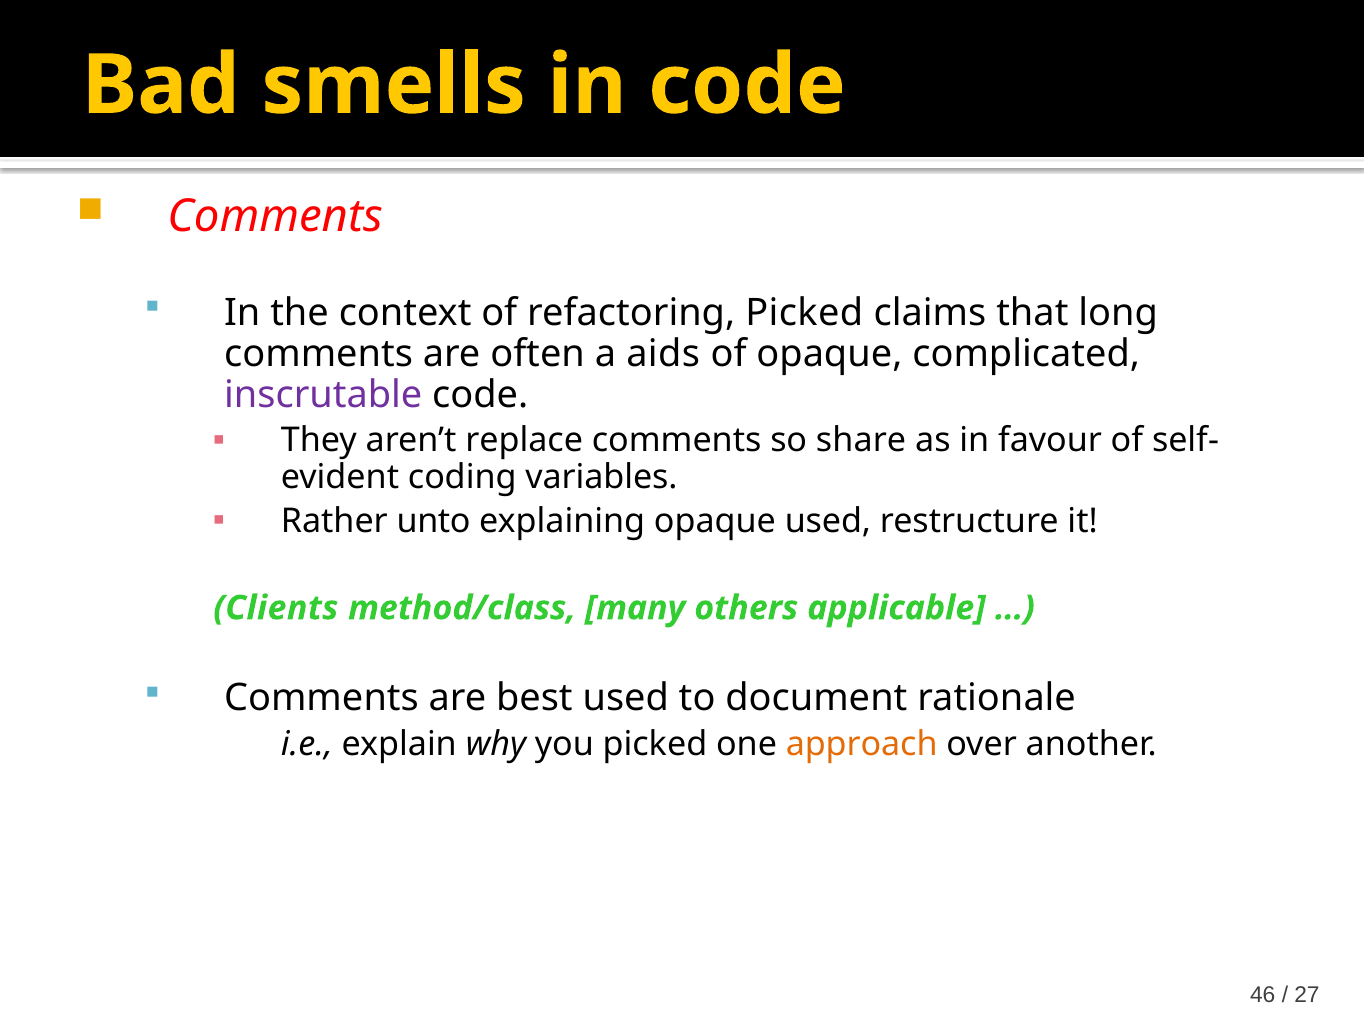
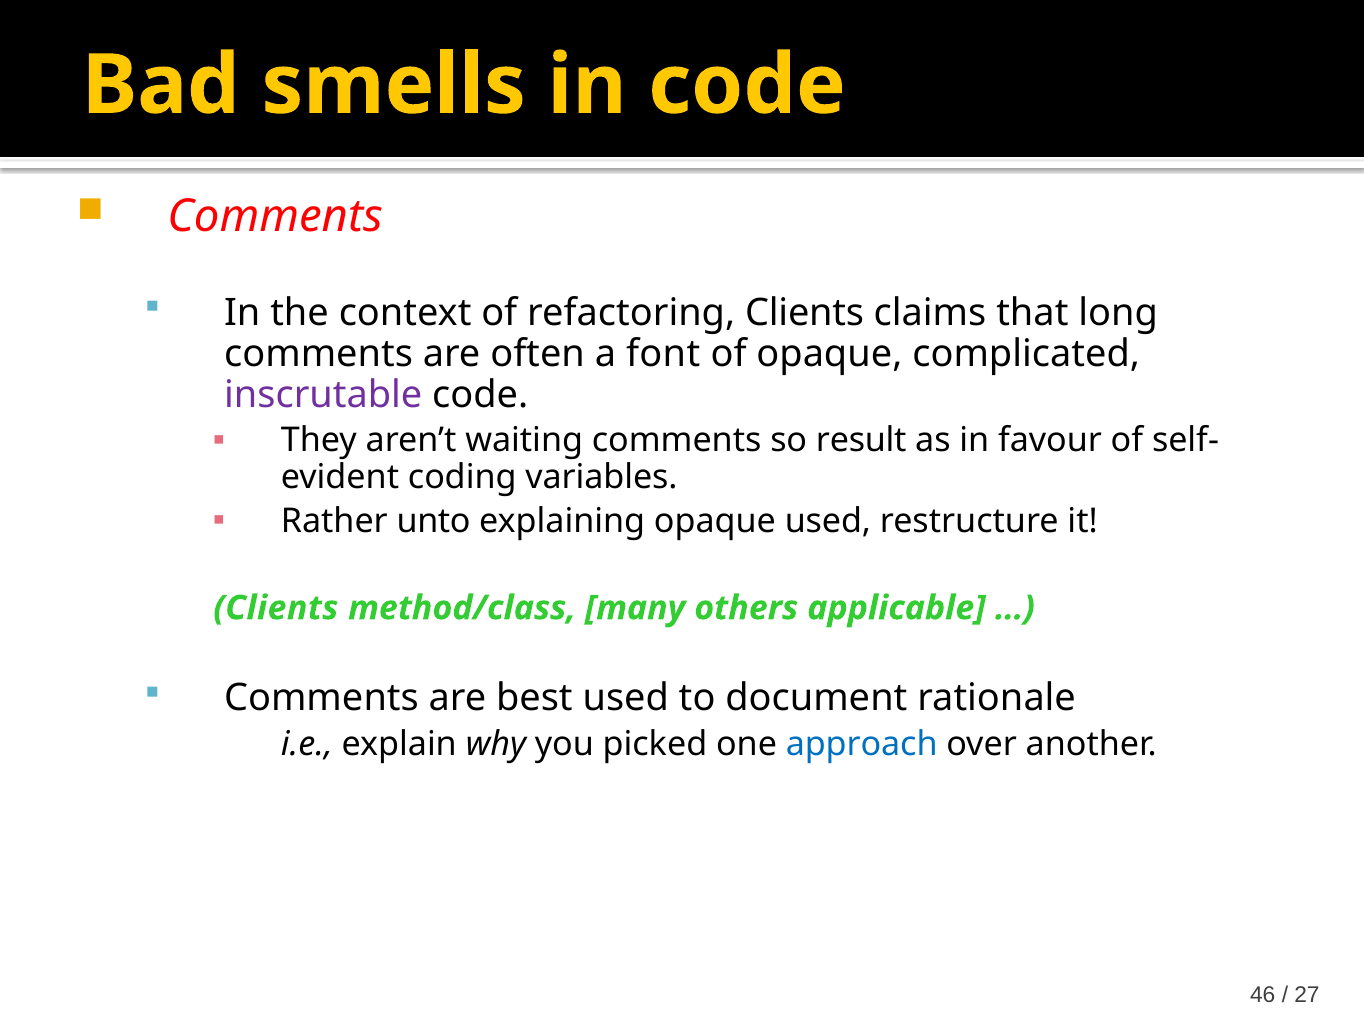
refactoring Picked: Picked -> Clients (805, 313)
aids: aids -> font (663, 354)
replace: replace -> waiting (524, 440)
share: share -> result (861, 440)
approach colour: orange -> blue (862, 744)
